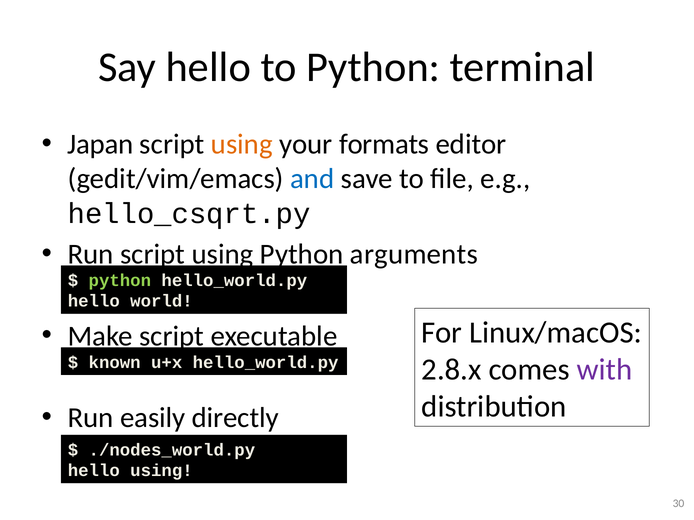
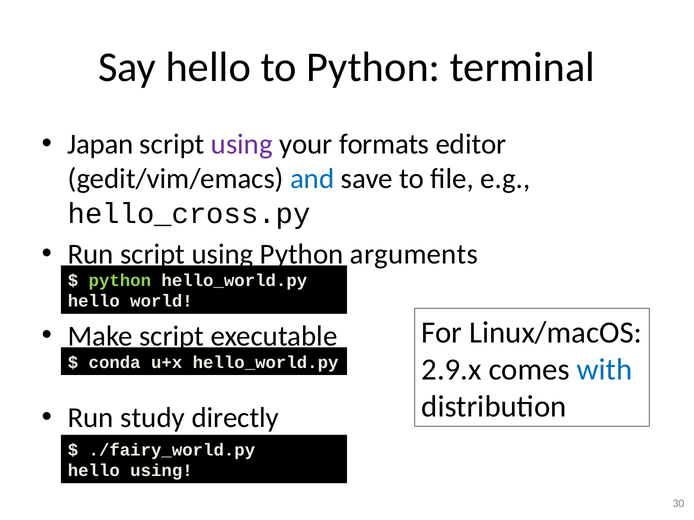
using colour: orange -> purple (242, 144)
hello_csqrt.py: hello_csqrt.py -> hello_cross.py (189, 214)
known: known -> conda (115, 363)
2.8.x: 2.8.x -> 2.9.x (451, 370)
with colour: purple -> blue (604, 370)
easily: easily -> study (153, 418)
./nodes_world.py: ./nodes_world.py -> ./fairy_world.py (172, 450)
